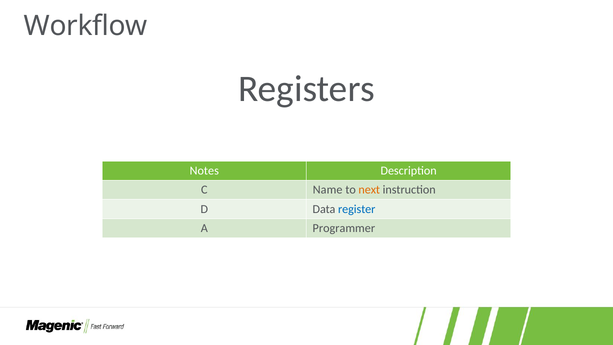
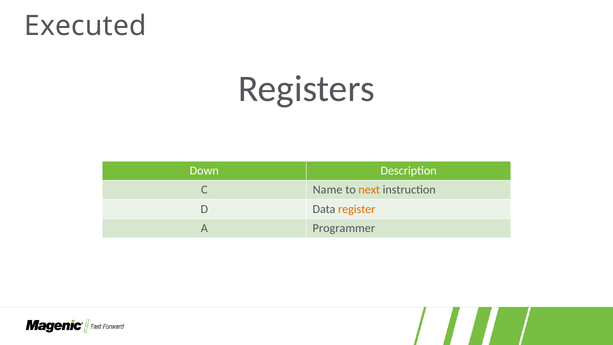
Workflow: Workflow -> Executed (85, 26)
Notes: Notes -> Down (204, 171)
register colour: blue -> orange (357, 209)
